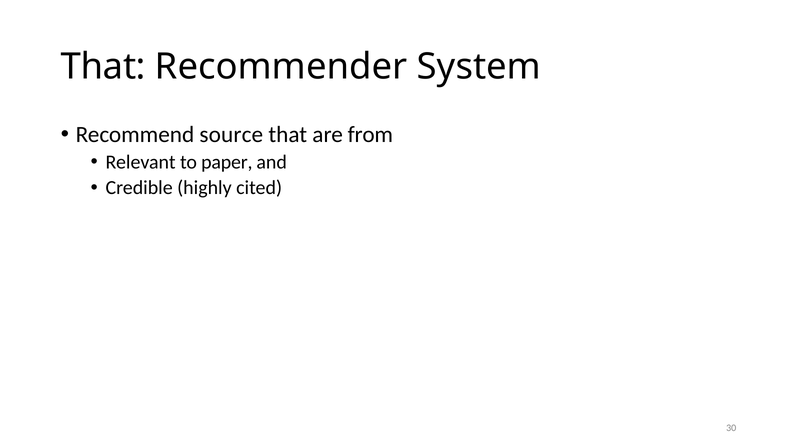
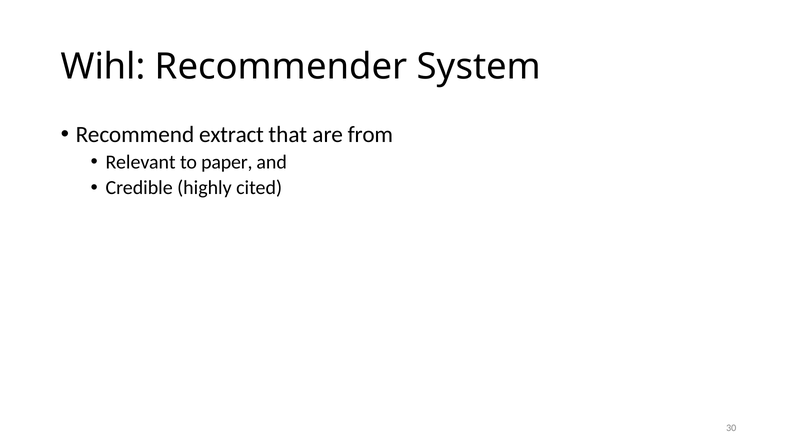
That: That -> Wihl (103, 67)
source: source -> extract (231, 135)
